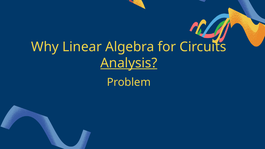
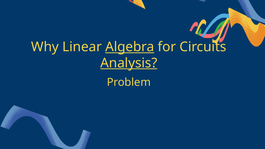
Algebra underline: none -> present (130, 47)
